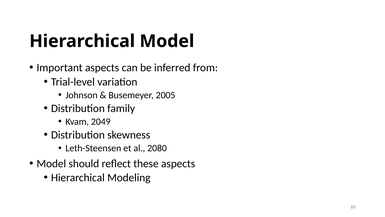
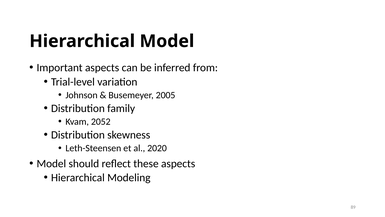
2049: 2049 -> 2052 (101, 121)
2080: 2080 -> 2020 (157, 148)
